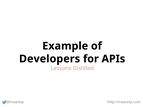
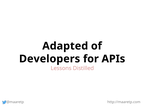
Example: Example -> Adapted (65, 46)
